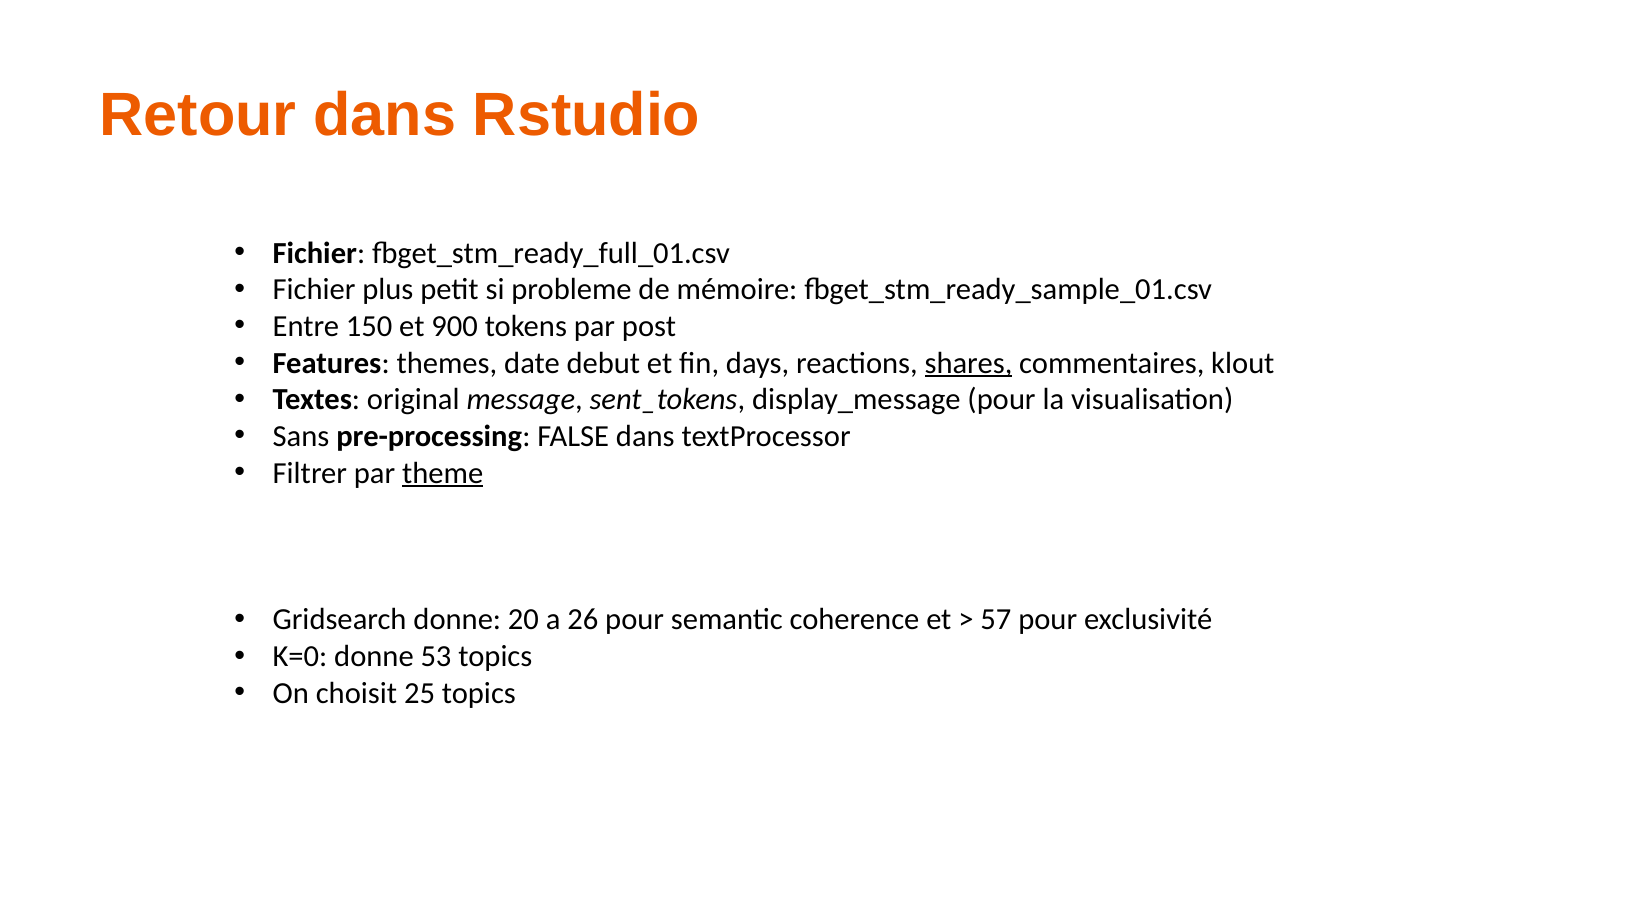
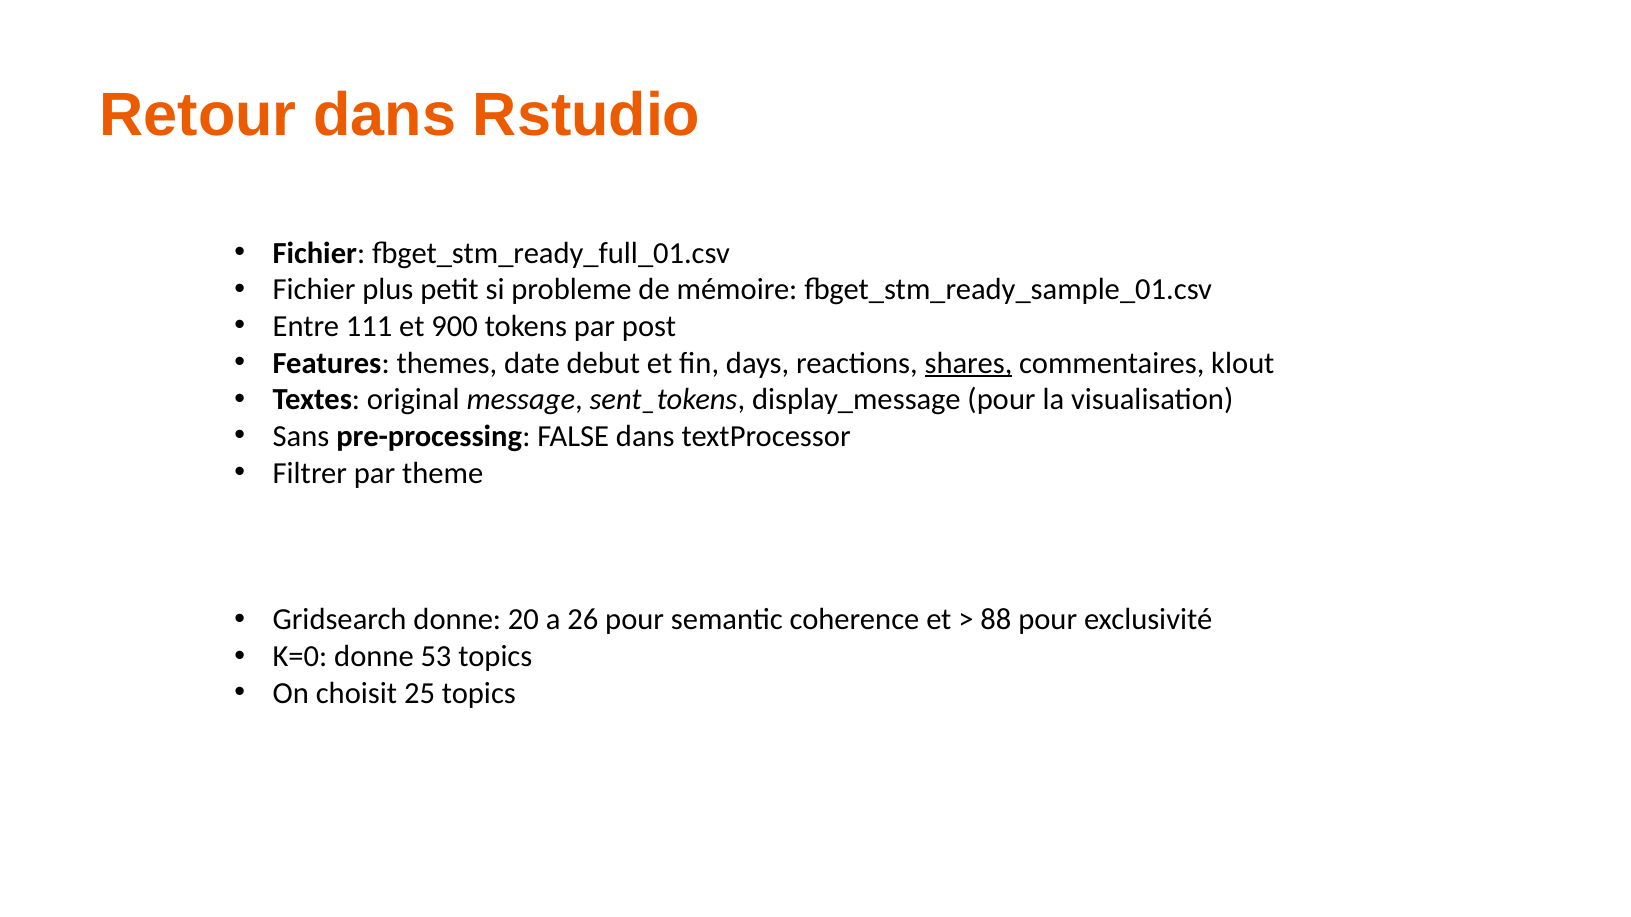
150: 150 -> 111 (369, 327)
theme underline: present -> none (443, 473)
57: 57 -> 88 (996, 620)
